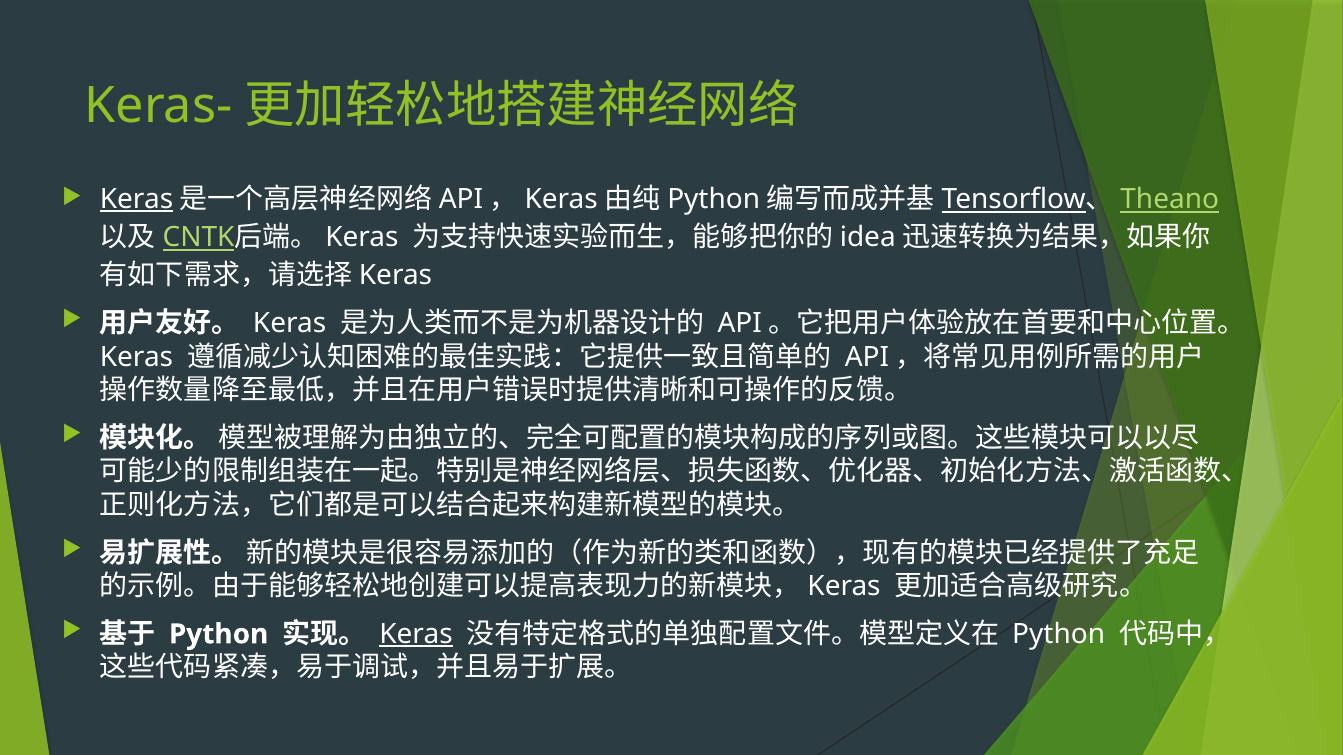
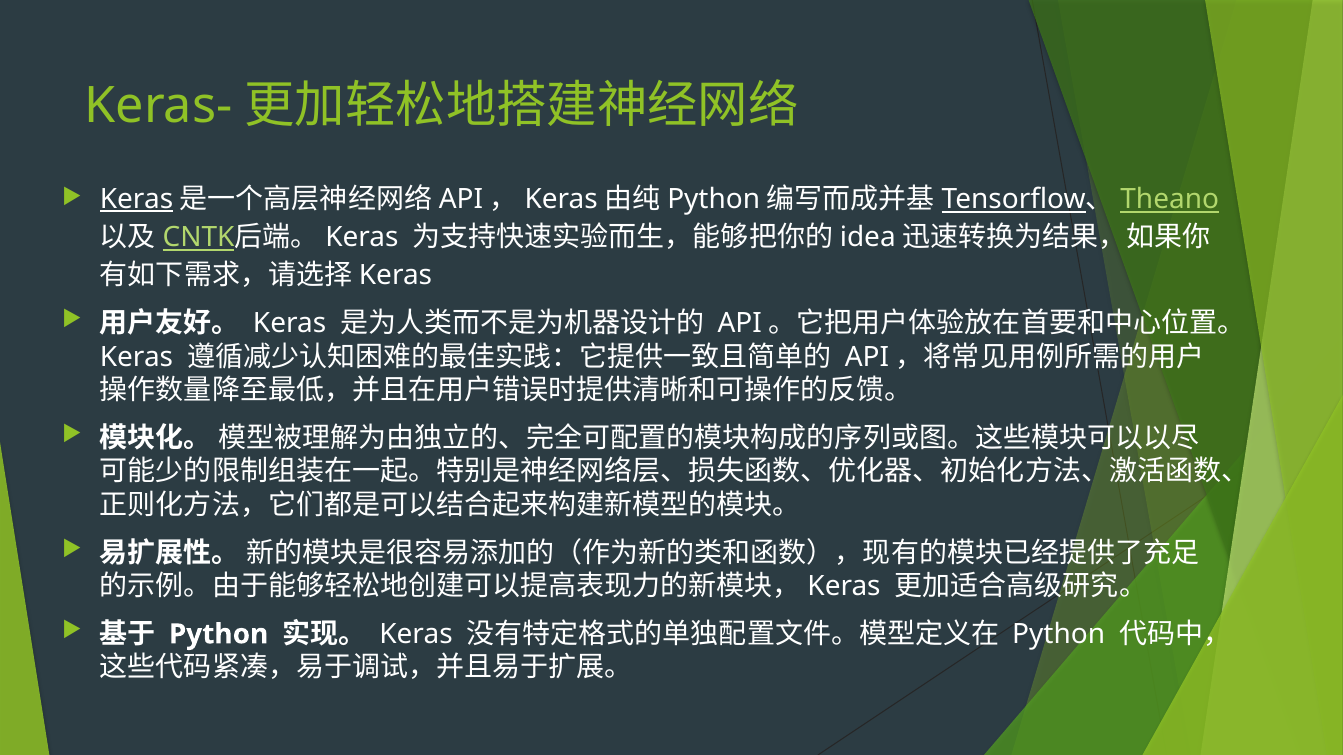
Keras underline: present -> none (416, 634)
